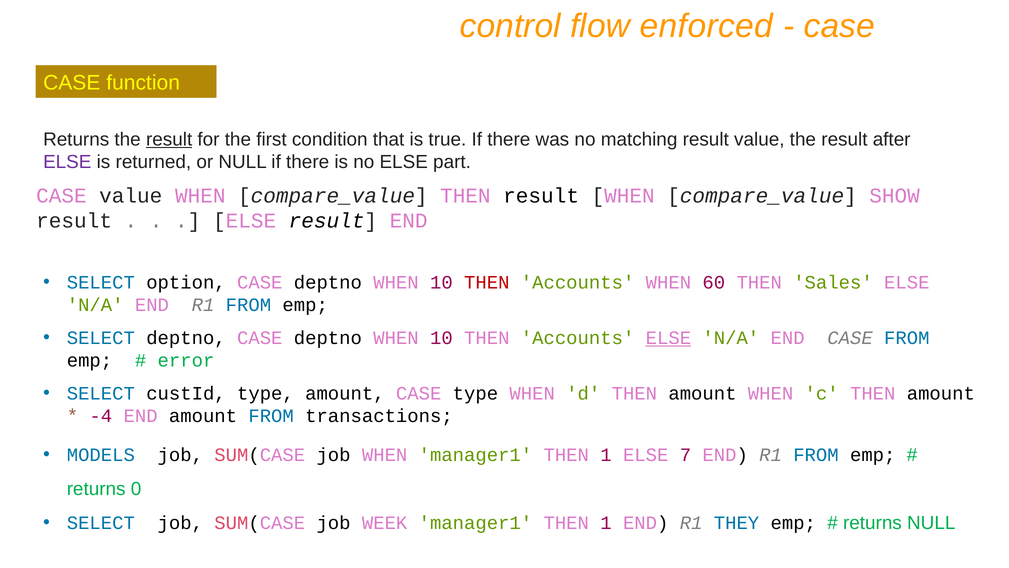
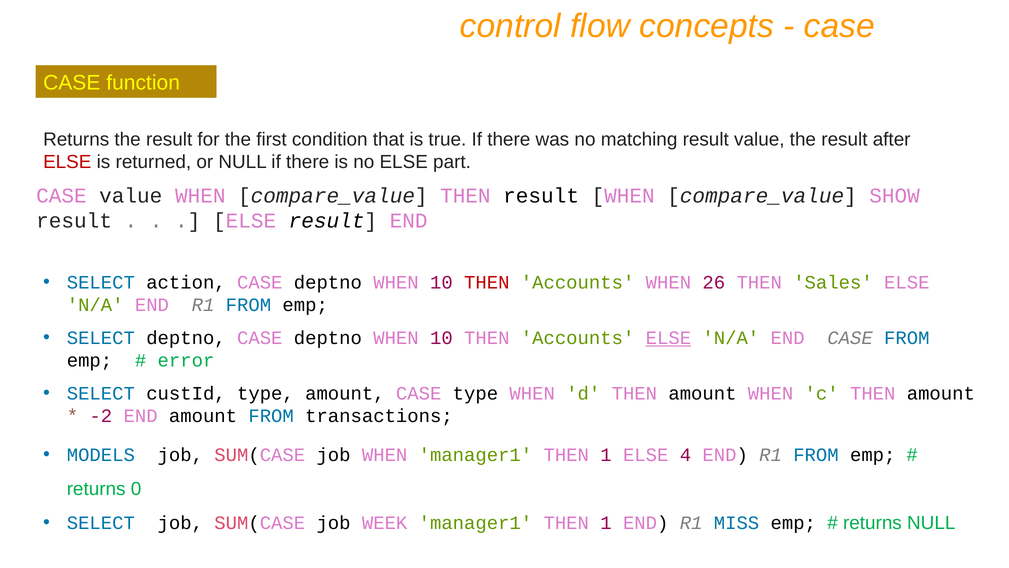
enforced: enforced -> concepts (707, 26)
result underline: present -> none (169, 139)
ELSE colour: purple -> red (67, 162)
option: option -> action (186, 282)
60: 60 -> 26 (714, 282)
-4: -4 -> -2 (101, 416)
7: 7 -> 4 (685, 455)
THEY: THEY -> MISS (737, 523)
